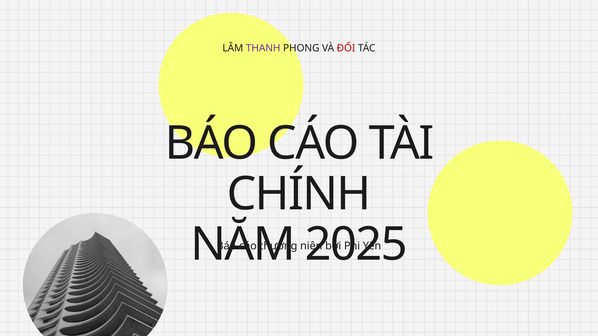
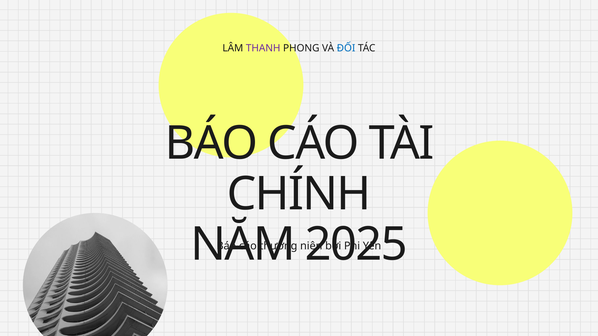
ĐỐI colour: red -> blue (346, 48)
